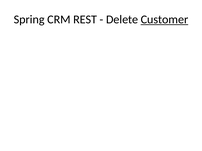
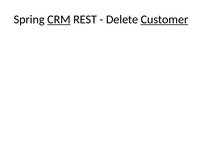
CRM underline: none -> present (59, 20)
